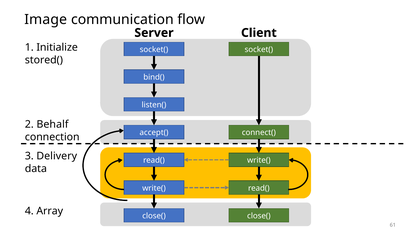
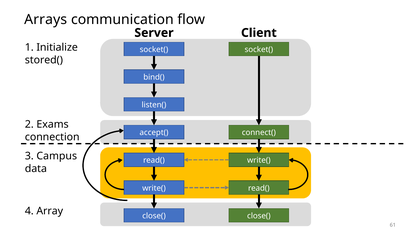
Image: Image -> Arrays (46, 20)
Behalf: Behalf -> Exams (53, 125)
Delivery: Delivery -> Campus (57, 156)
